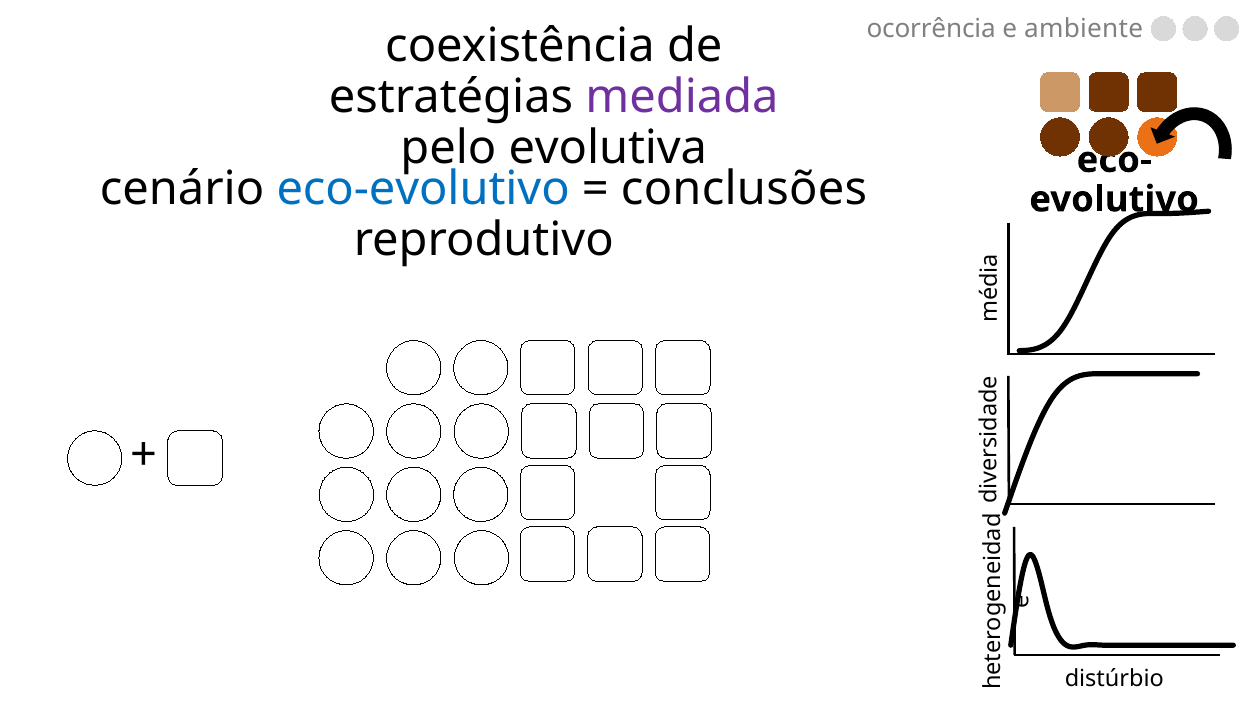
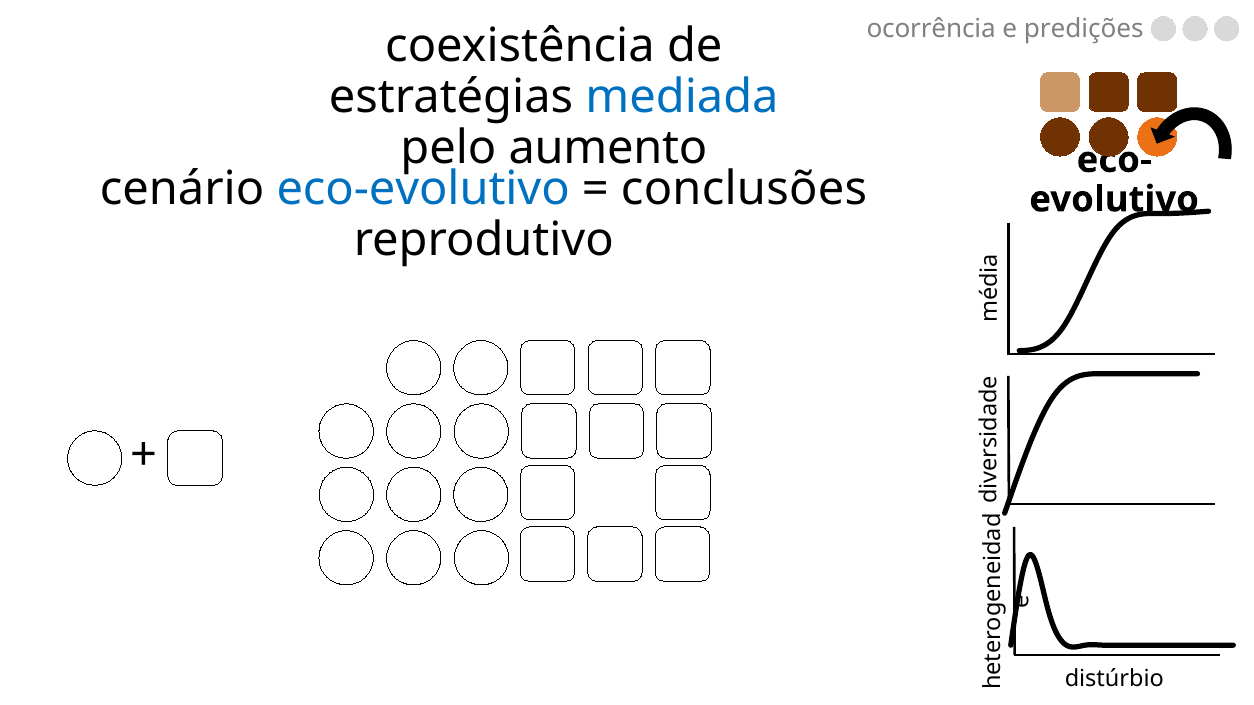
ambiente: ambiente -> predições (1084, 29)
mediada colour: purple -> blue (682, 97)
evolutiva: evolutiva -> aumento (608, 148)
